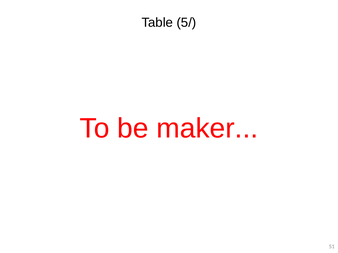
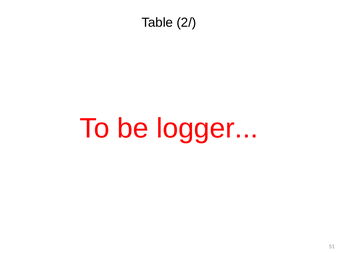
5/: 5/ -> 2/ (186, 23)
maker: maker -> logger (207, 128)
